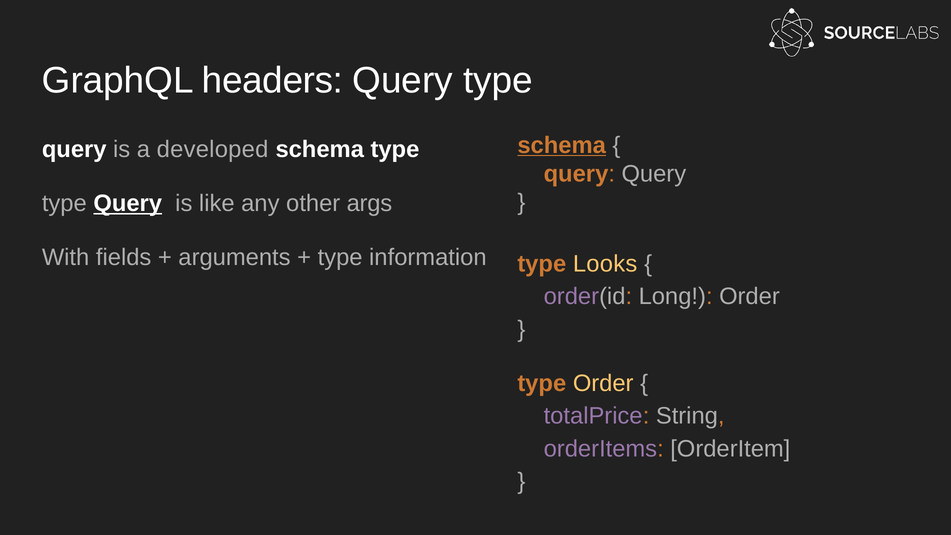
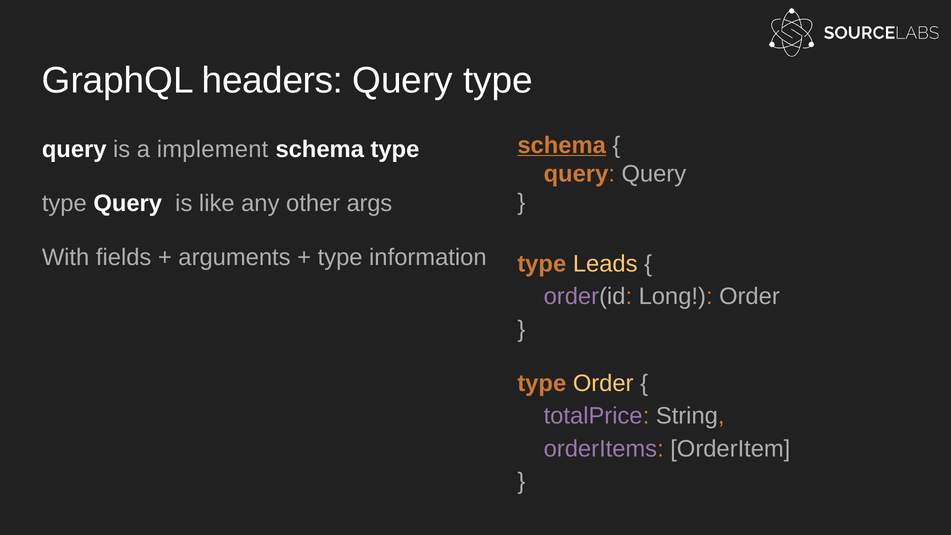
developed: developed -> implement (213, 150)
Query underline: present -> none (128, 203)
Looks: Looks -> Leads (605, 264)
